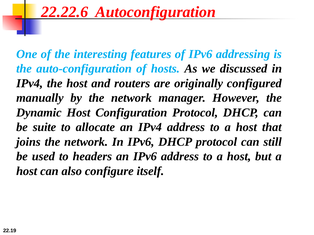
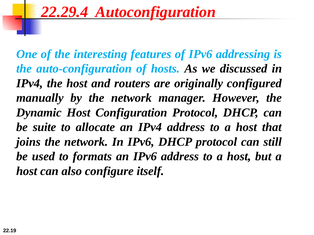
22.22.6: 22.22.6 -> 22.29.4 (65, 12)
headers: headers -> formats (92, 157)
